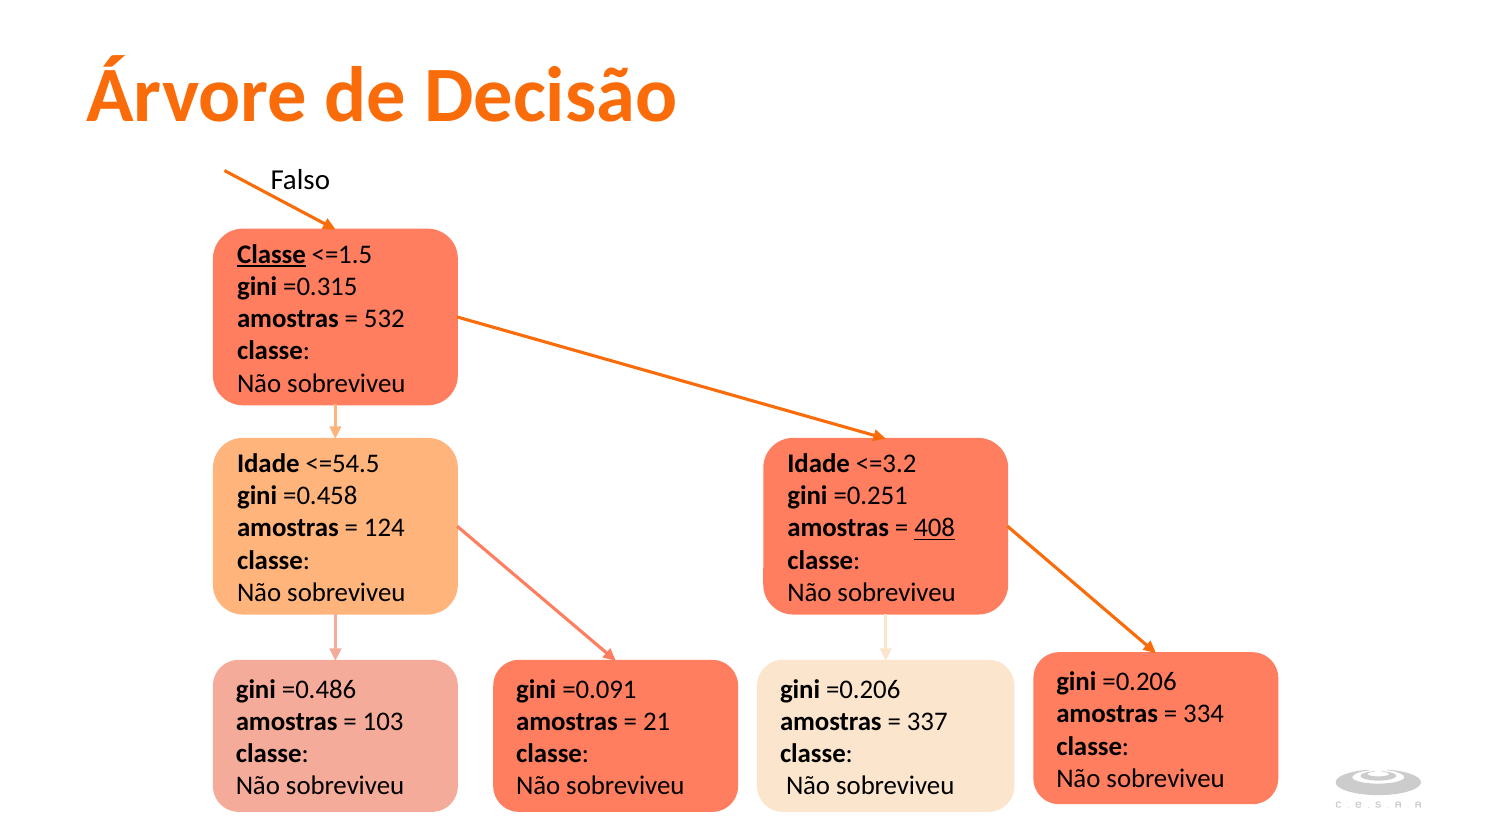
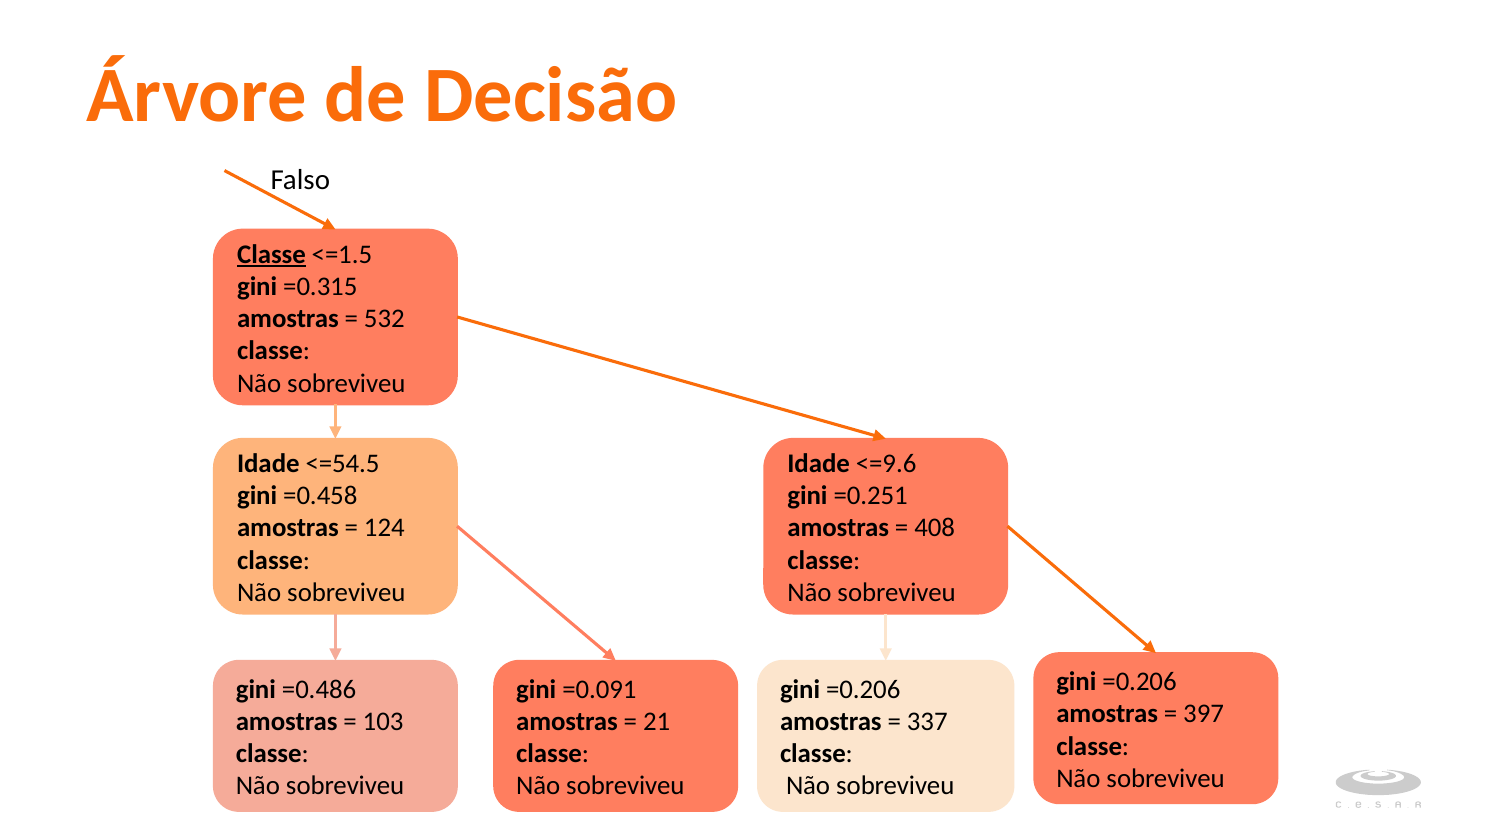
<=3.2: <=3.2 -> <=9.6 (886, 463)
408 underline: present -> none (935, 528)
334: 334 -> 397 (1204, 714)
